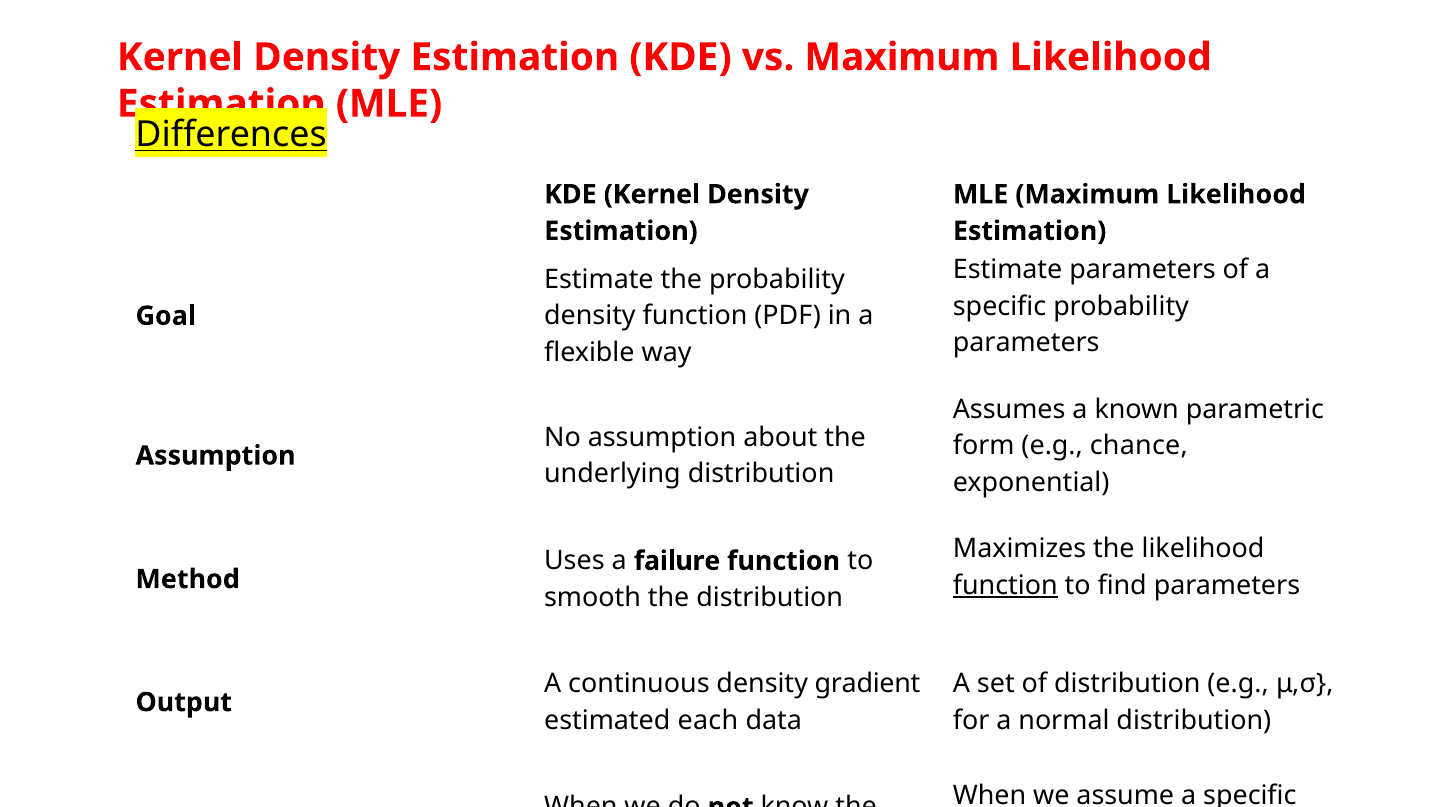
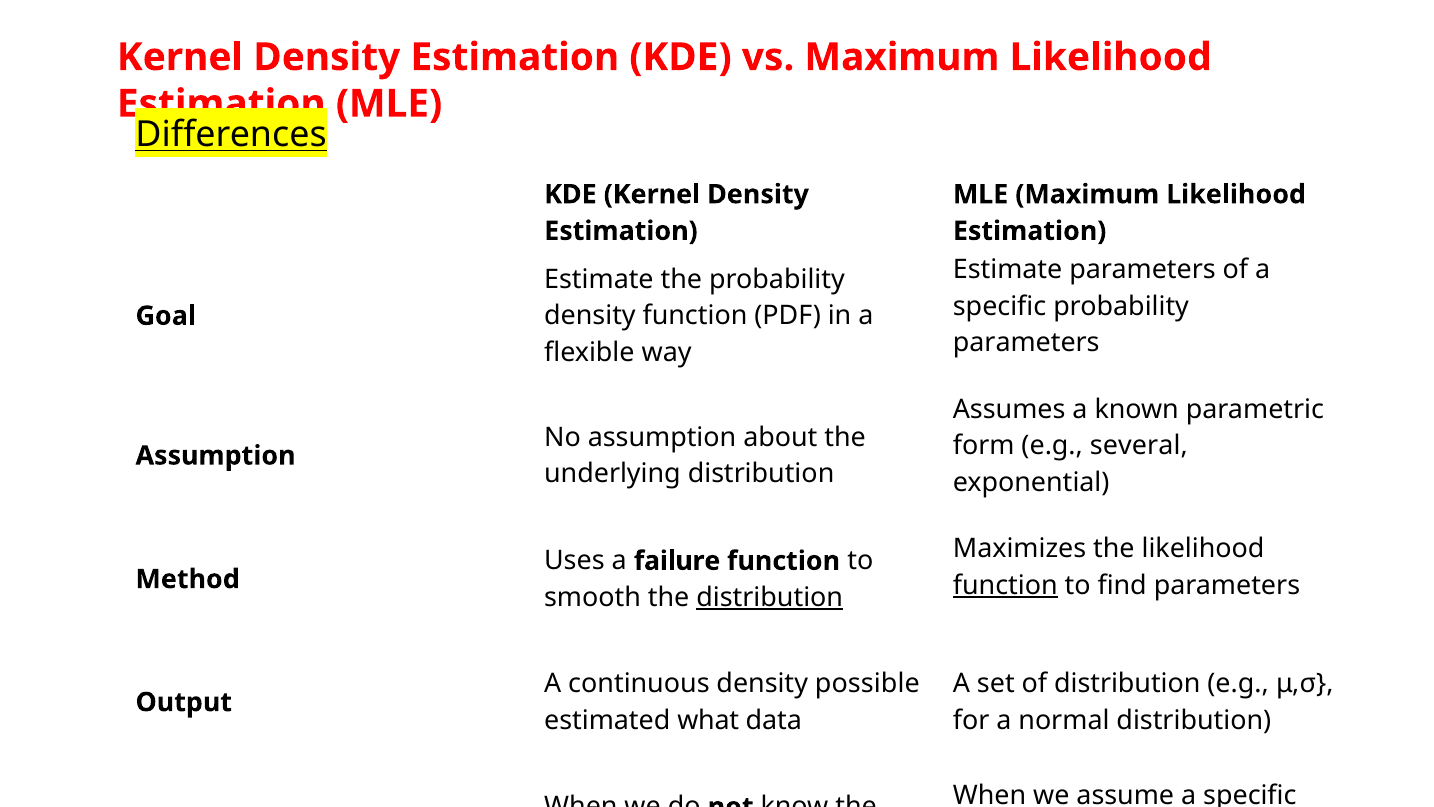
chance: chance -> several (1139, 446)
distribution underline: none -> present (770, 597)
gradient: gradient -> possible (867, 684)
each: each -> what (708, 720)
